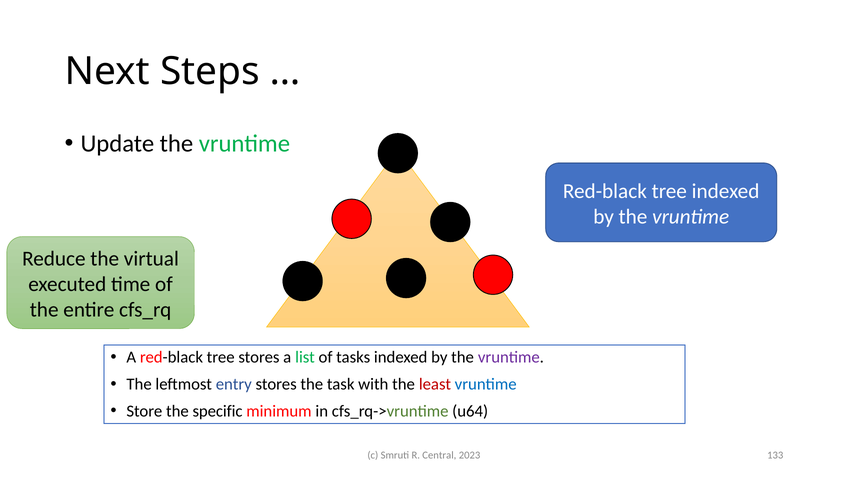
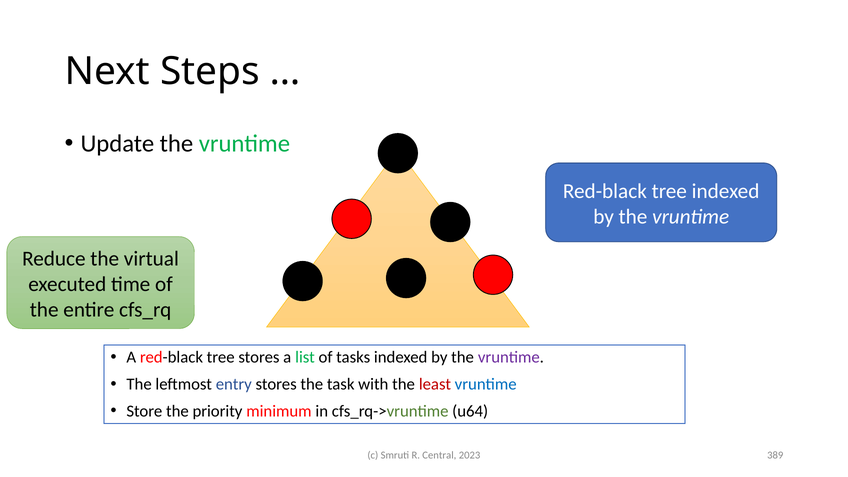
specific: specific -> priority (217, 411)
133: 133 -> 389 (775, 455)
